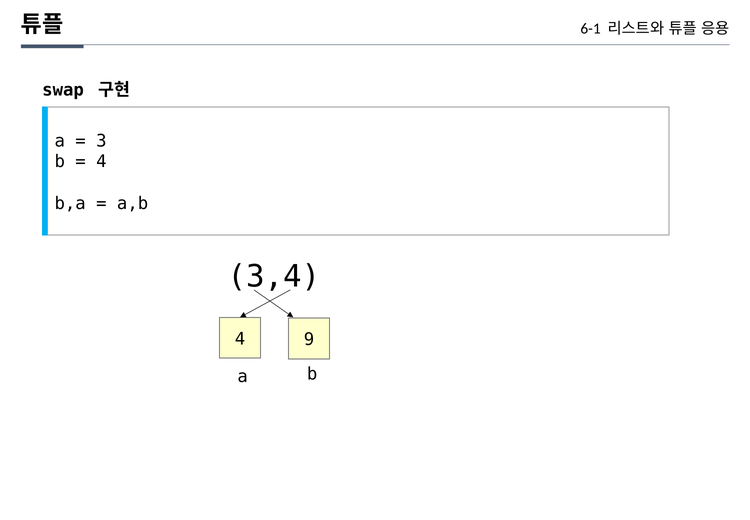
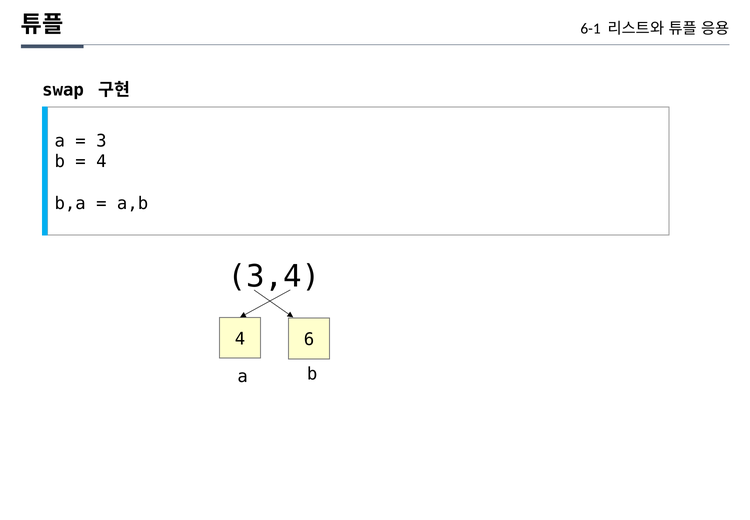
9: 9 -> 6 (309, 339)
